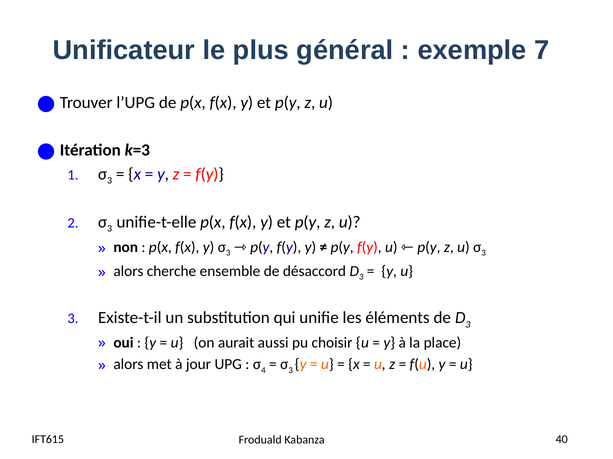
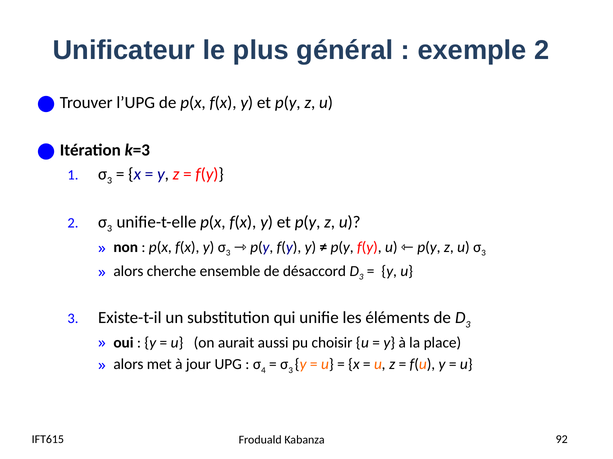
exemple 7: 7 -> 2 (542, 50)
40: 40 -> 92 (562, 440)
